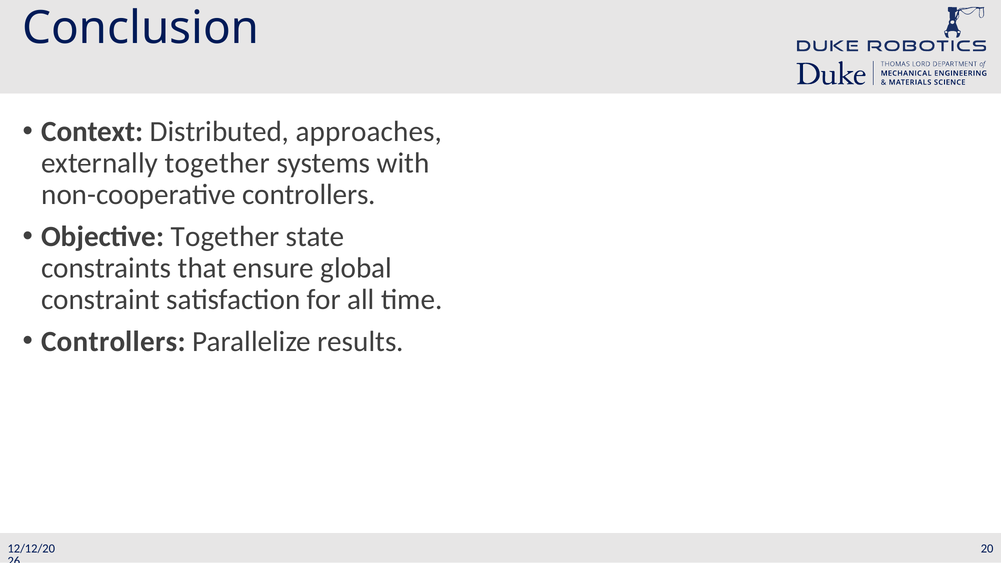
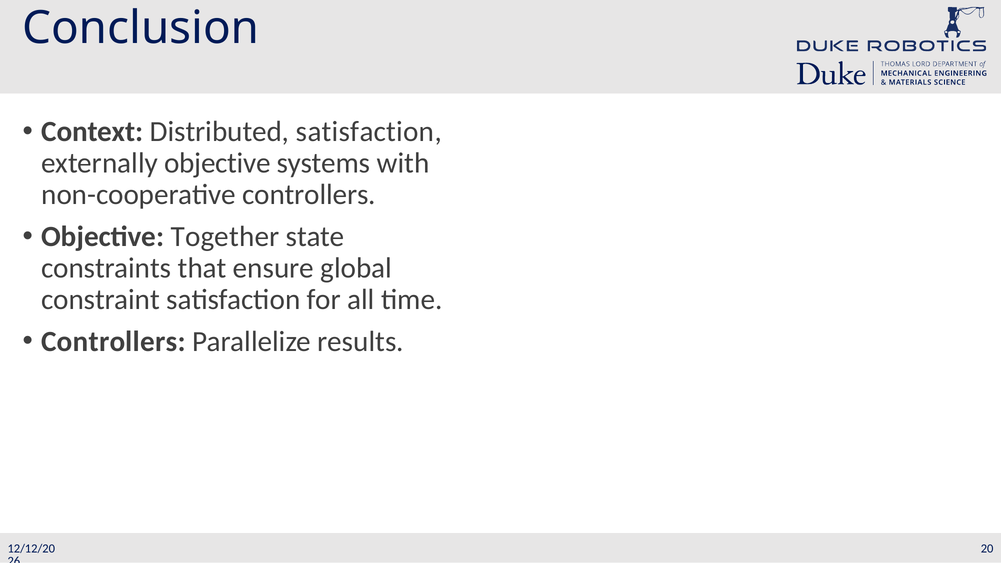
Distributed approaches: approaches -> satisfaction (369, 132)
externally together: together -> objective (217, 163)
